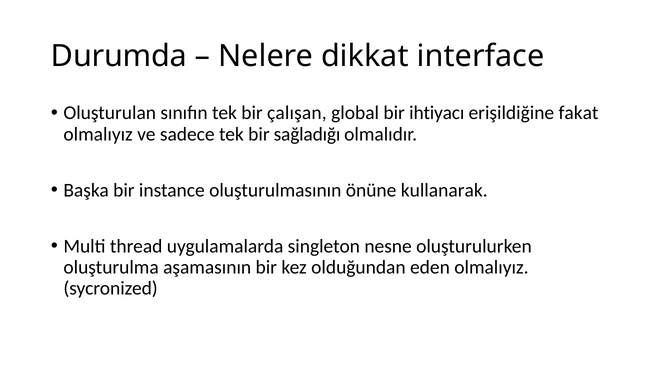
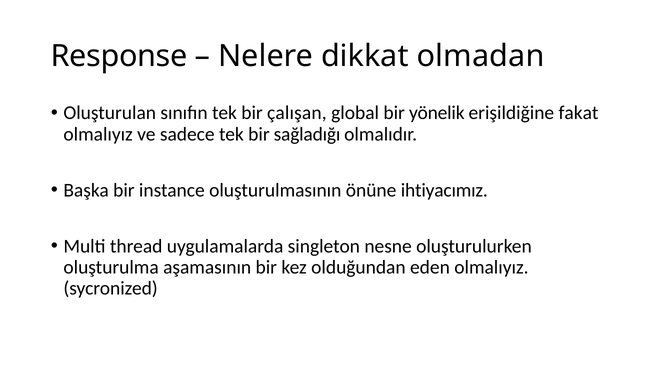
Durumda: Durumda -> Response (119, 56)
interface: interface -> olmadan (481, 56)
ihtiyacı: ihtiyacı -> yönelik (437, 113)
kullanarak: kullanarak -> ihtiyacımız (444, 190)
